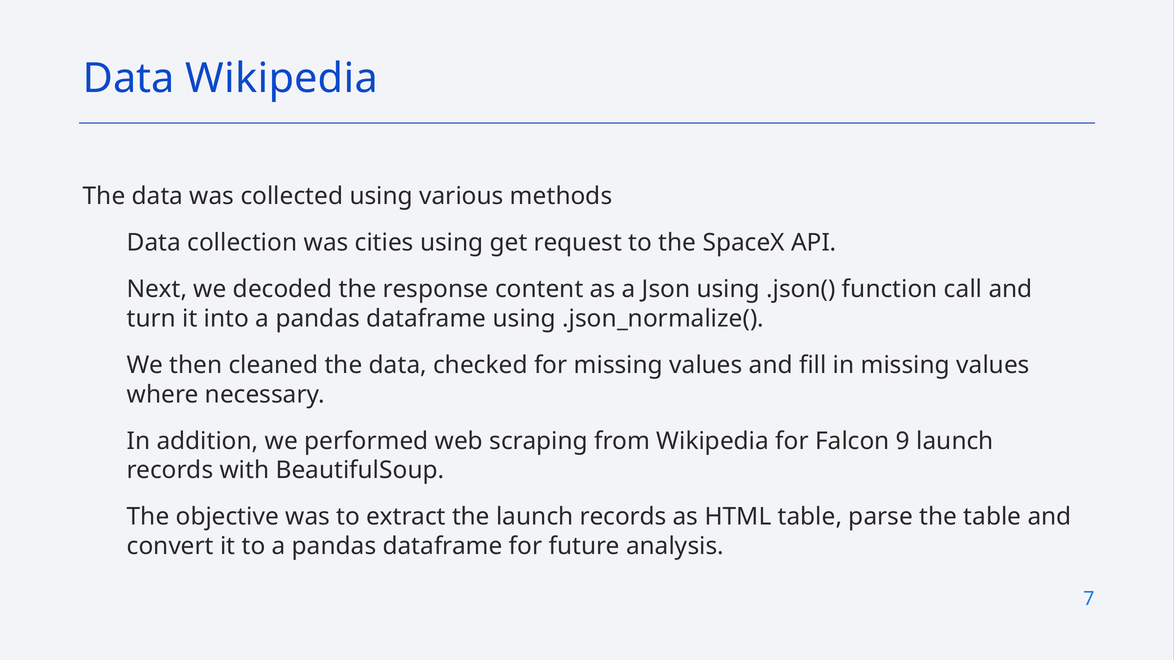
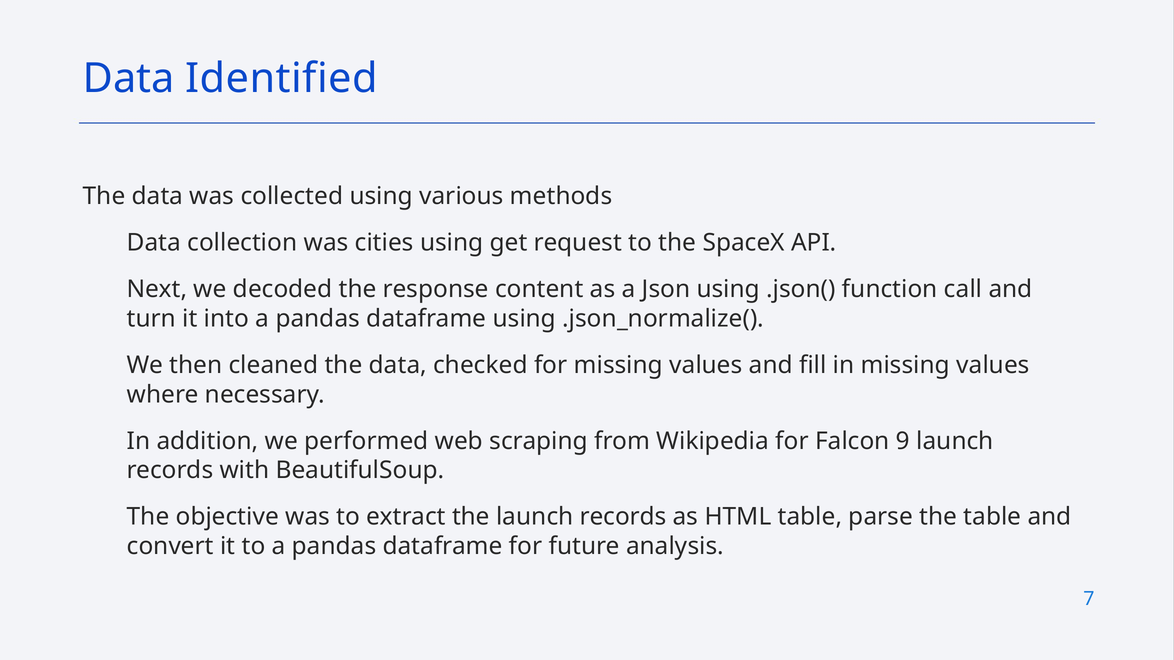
Data Wikipedia: Wikipedia -> Identified (282, 78)
